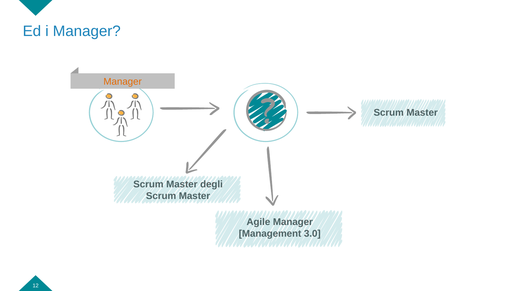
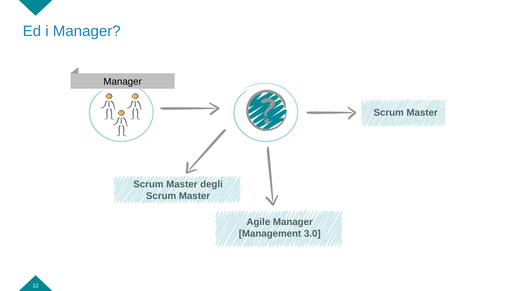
Manager colour: orange -> black (123, 82)
